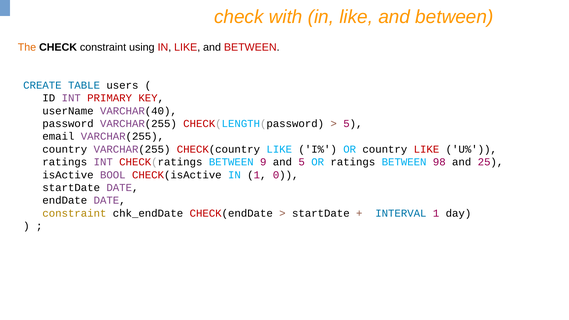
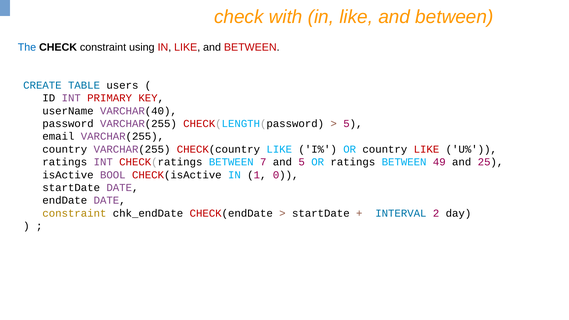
The colour: orange -> blue (27, 47)
9: 9 -> 7 (263, 162)
98: 98 -> 49 (439, 162)
INTERVAL 1: 1 -> 2 (436, 213)
